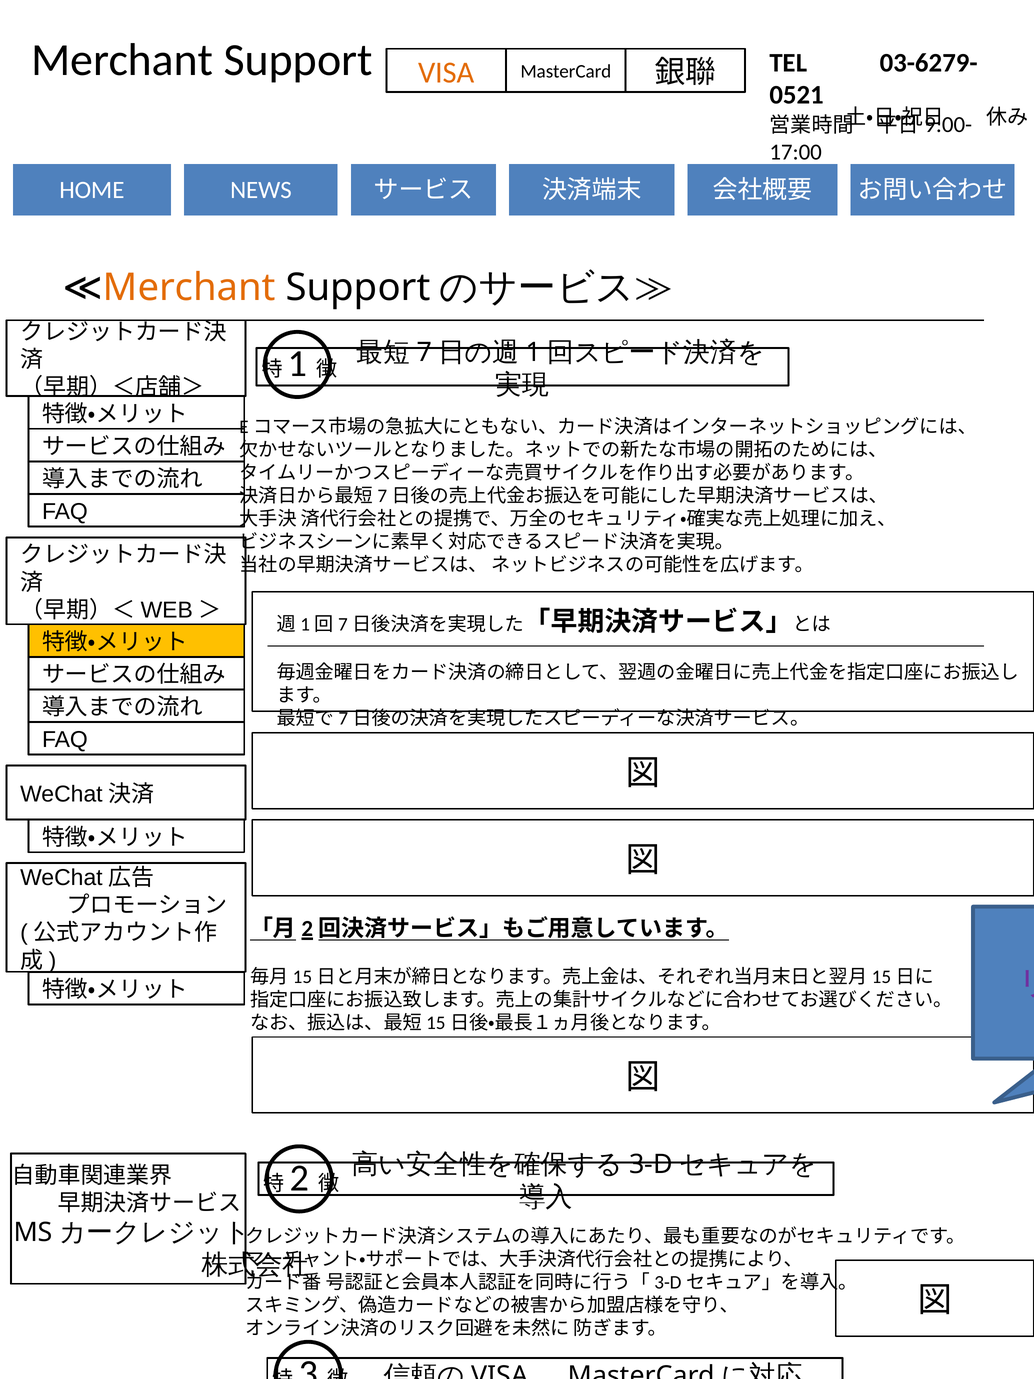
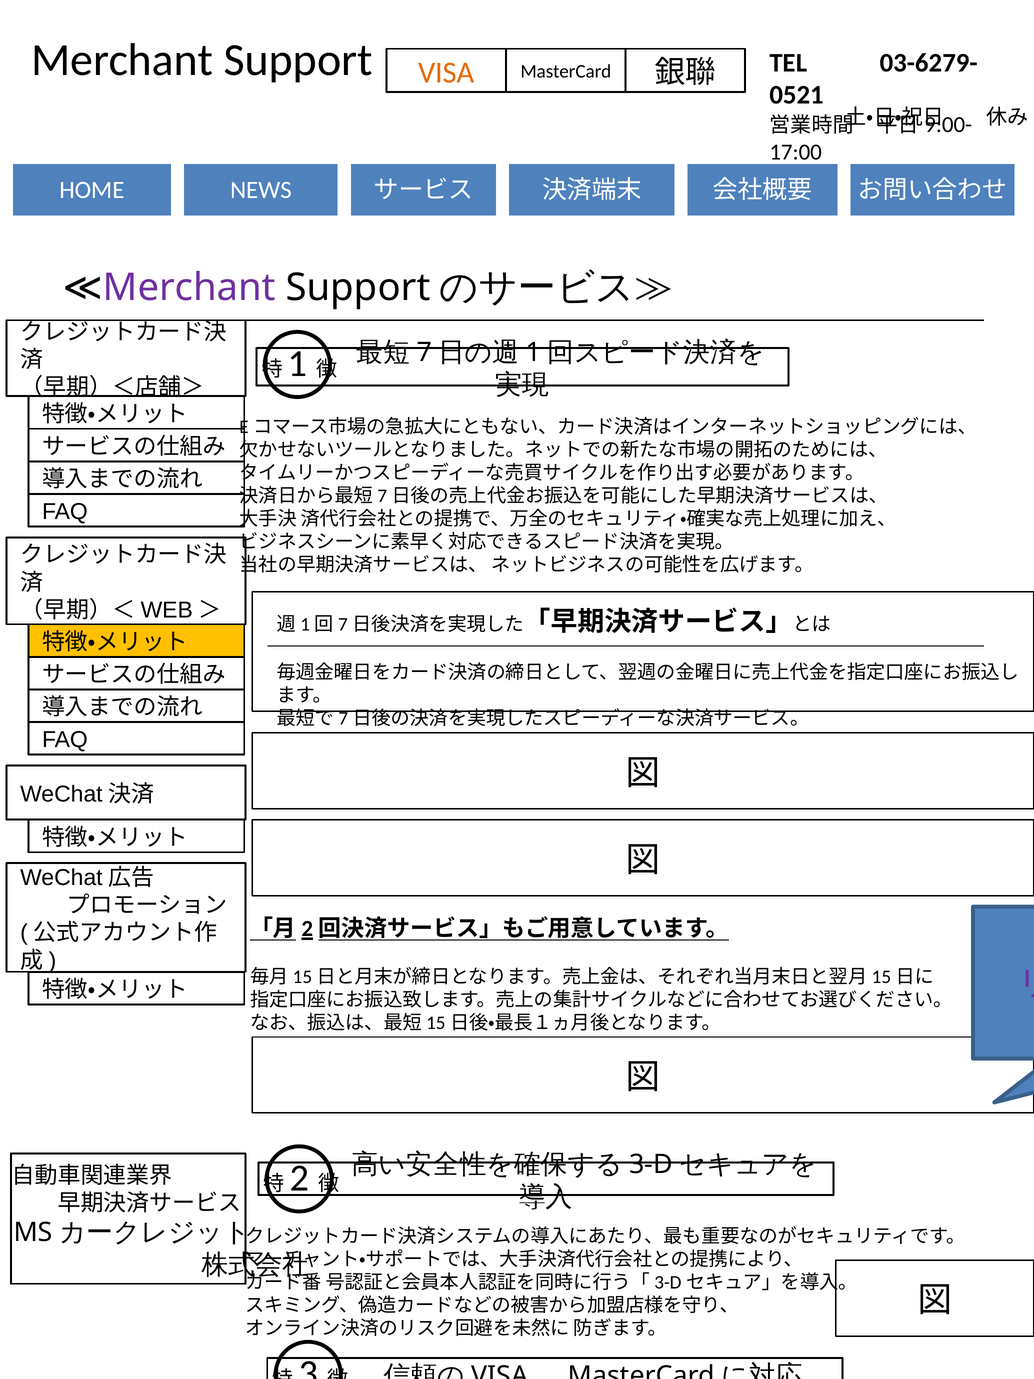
Merchant colour: orange -> purple (189, 288)
